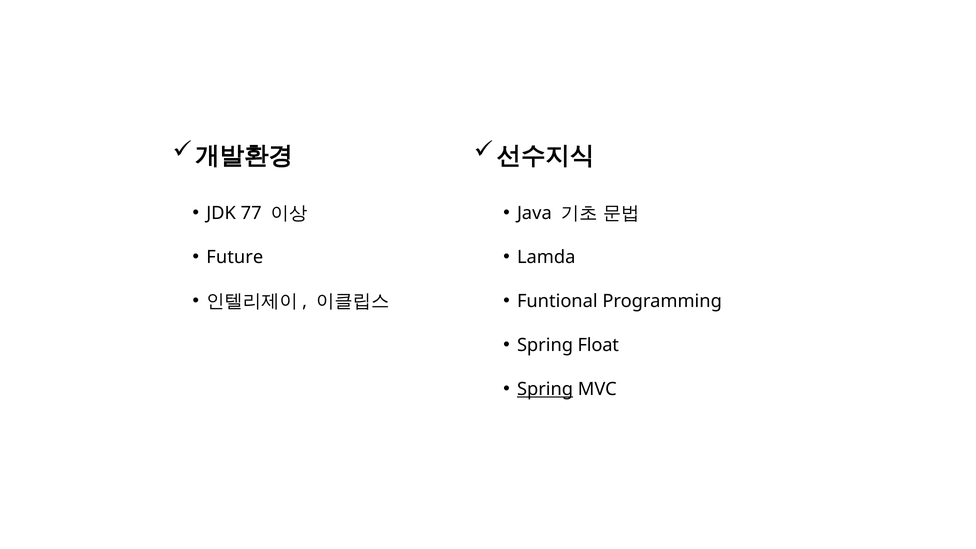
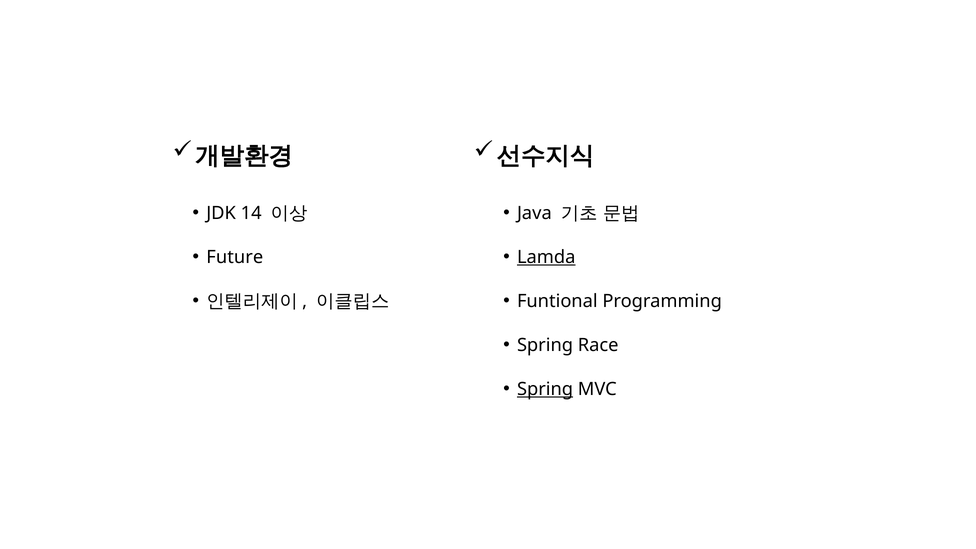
77: 77 -> 14 (251, 213)
Lamda underline: none -> present (546, 257)
Float: Float -> Race (598, 345)
